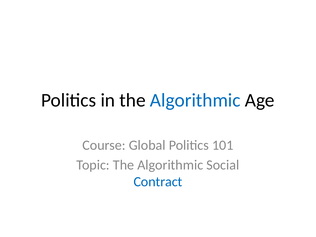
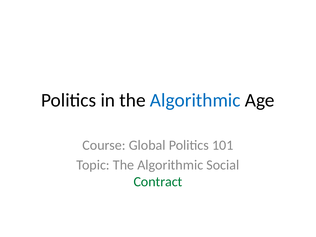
Contract colour: blue -> green (158, 182)
